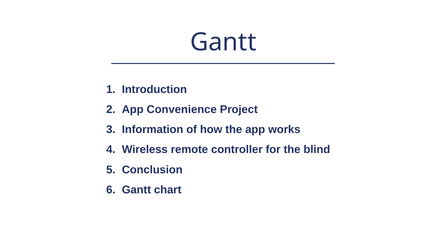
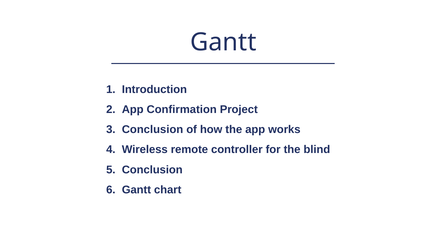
Convenience: Convenience -> Confirmation (182, 110)
Information: Information -> Conclusion (153, 130)
